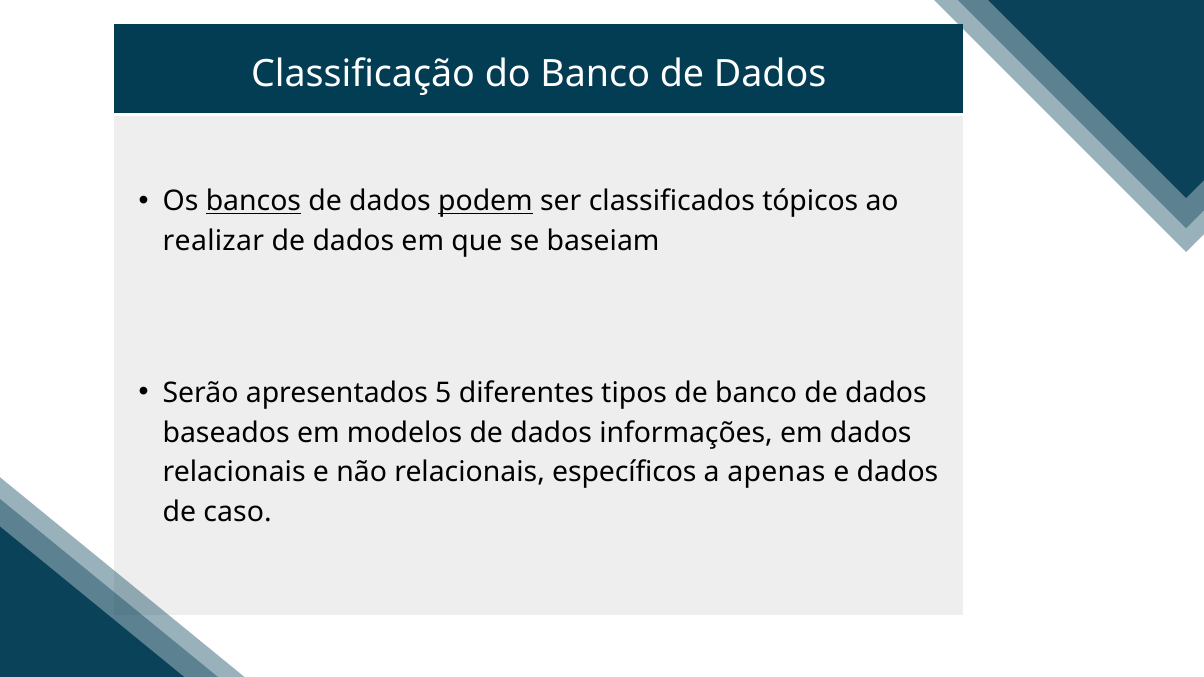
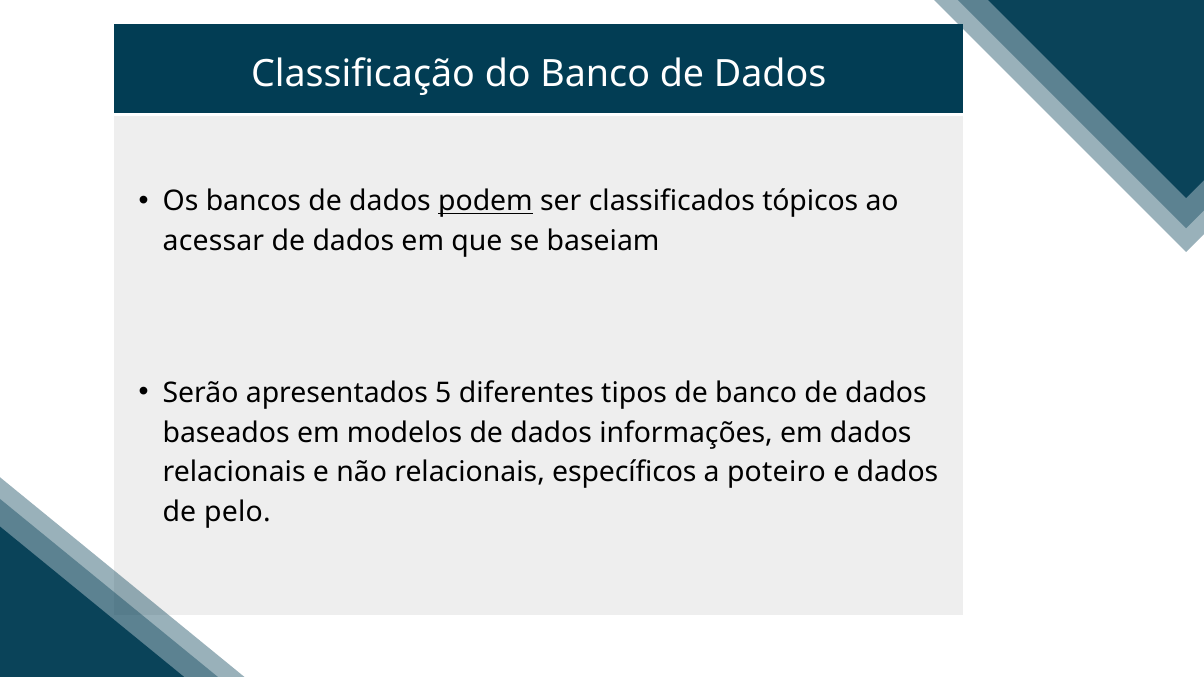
bancos underline: present -> none (253, 201)
realizar: realizar -> acessar (213, 241)
apenas: apenas -> poteiro (776, 473)
caso: caso -> pelo (237, 512)
